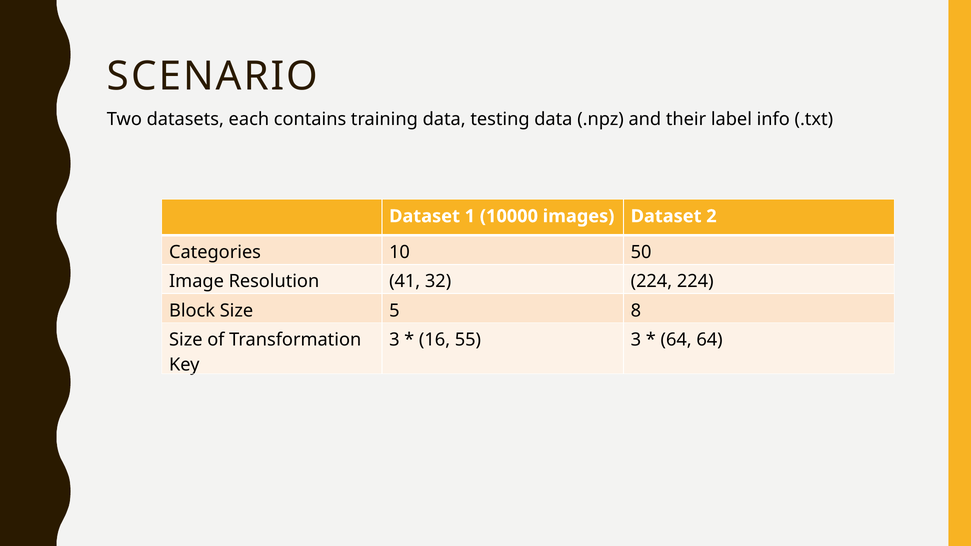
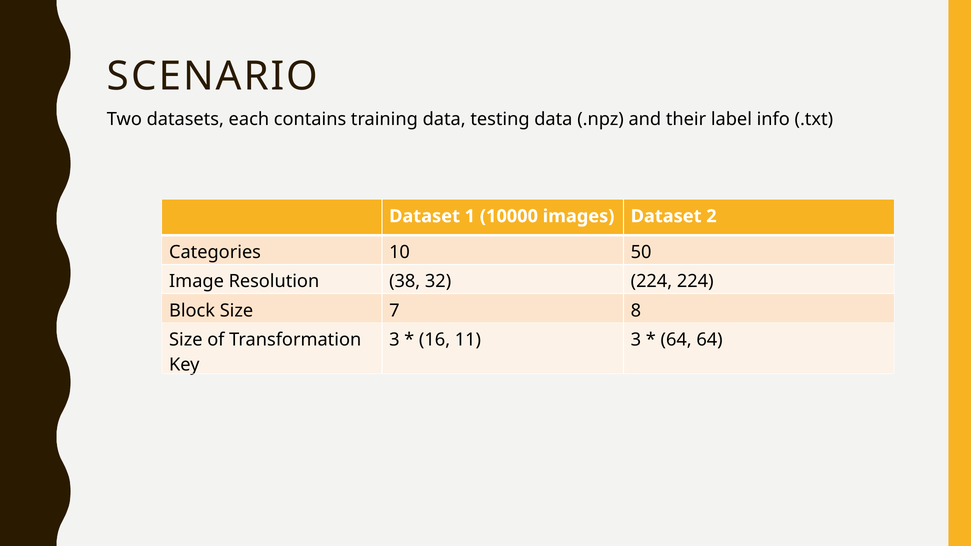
41: 41 -> 38 (405, 282)
5: 5 -> 7 (394, 311)
55: 55 -> 11 (468, 340)
